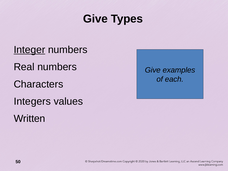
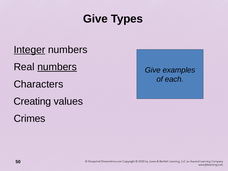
numbers underline: none -> present (57, 67)
Integers: Integers -> Creating (32, 101)
Written: Written -> Crimes (29, 119)
